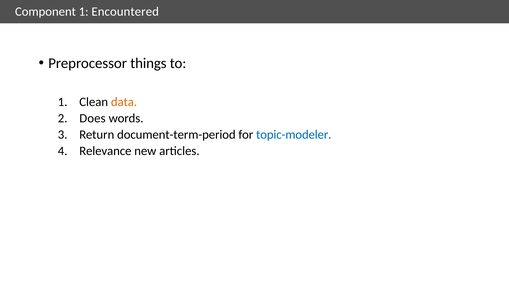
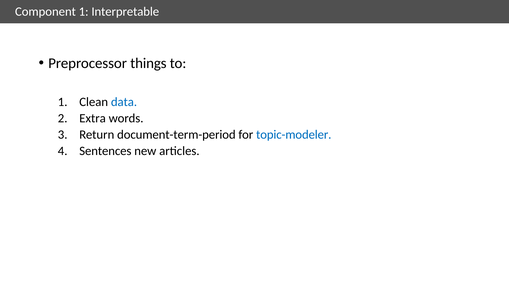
Encountered: Encountered -> Interpretable (125, 12)
data colour: orange -> blue (124, 102)
Does: Does -> Extra (93, 119)
Relevance: Relevance -> Sentences (105, 151)
